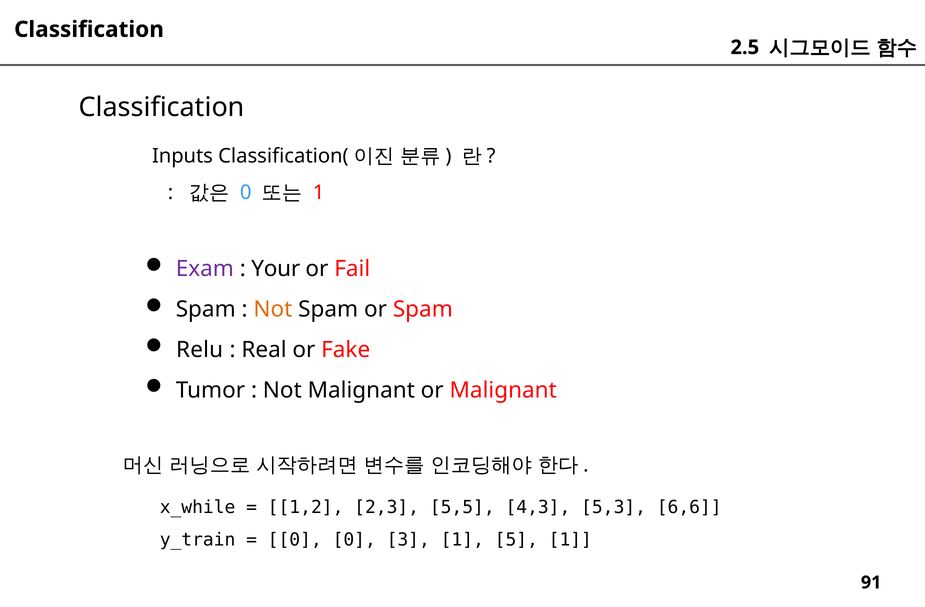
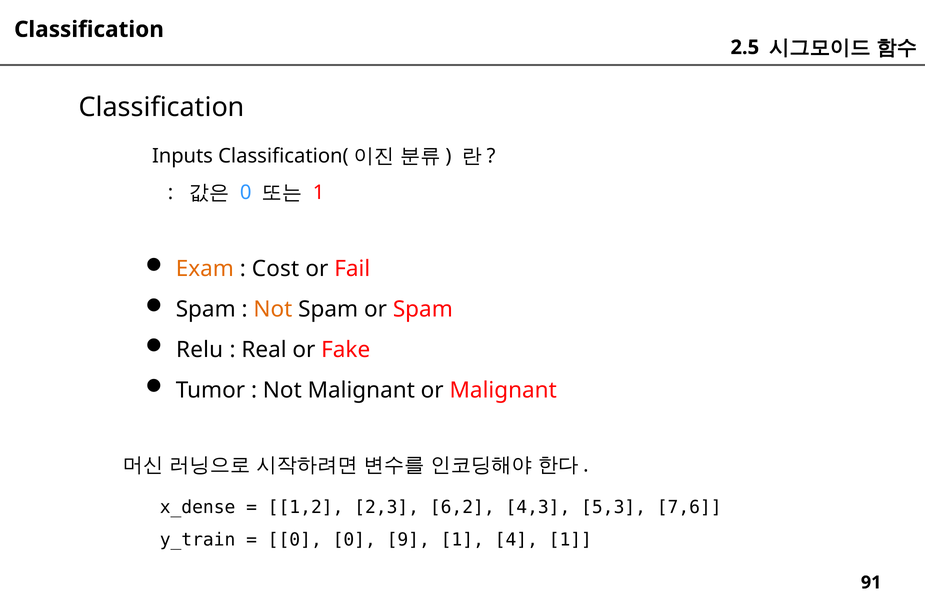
Exam colour: purple -> orange (205, 269)
Your: Your -> Cost (276, 269)
x_while: x_while -> x_dense (198, 508)
5,5: 5,5 -> 6,2 (462, 508)
6,6: 6,6 -> 7,6 (689, 508)
3: 3 -> 9 (408, 540)
5: 5 -> 4 (516, 540)
